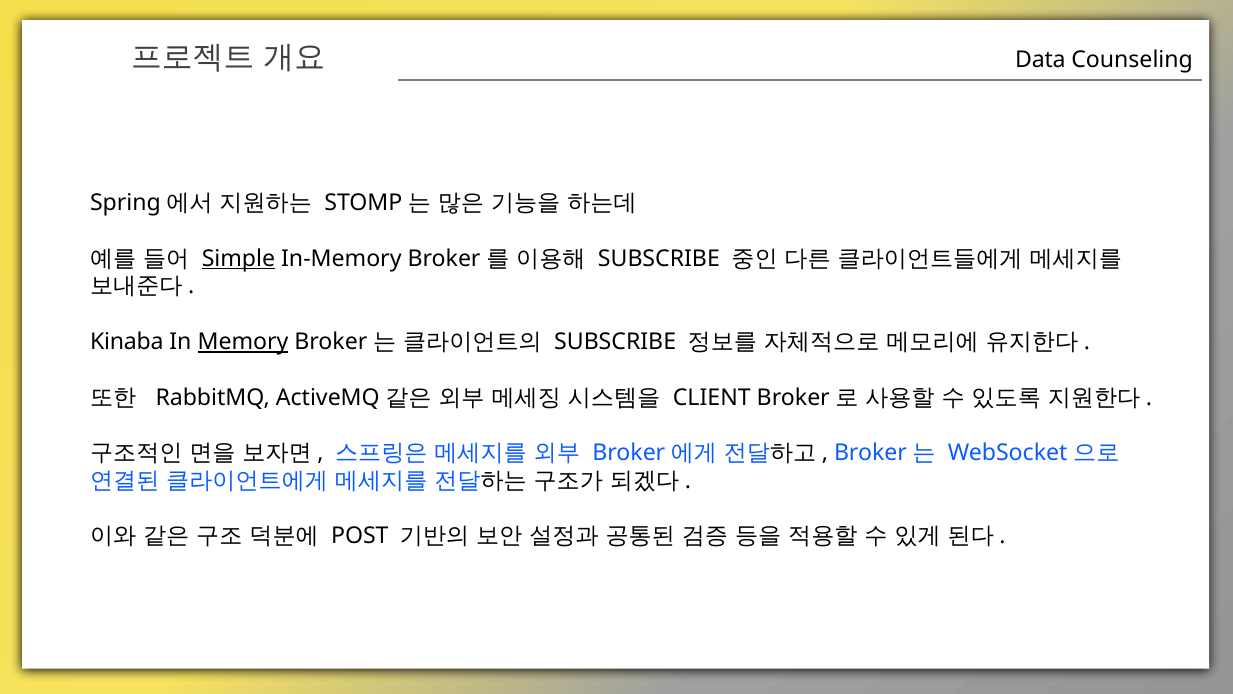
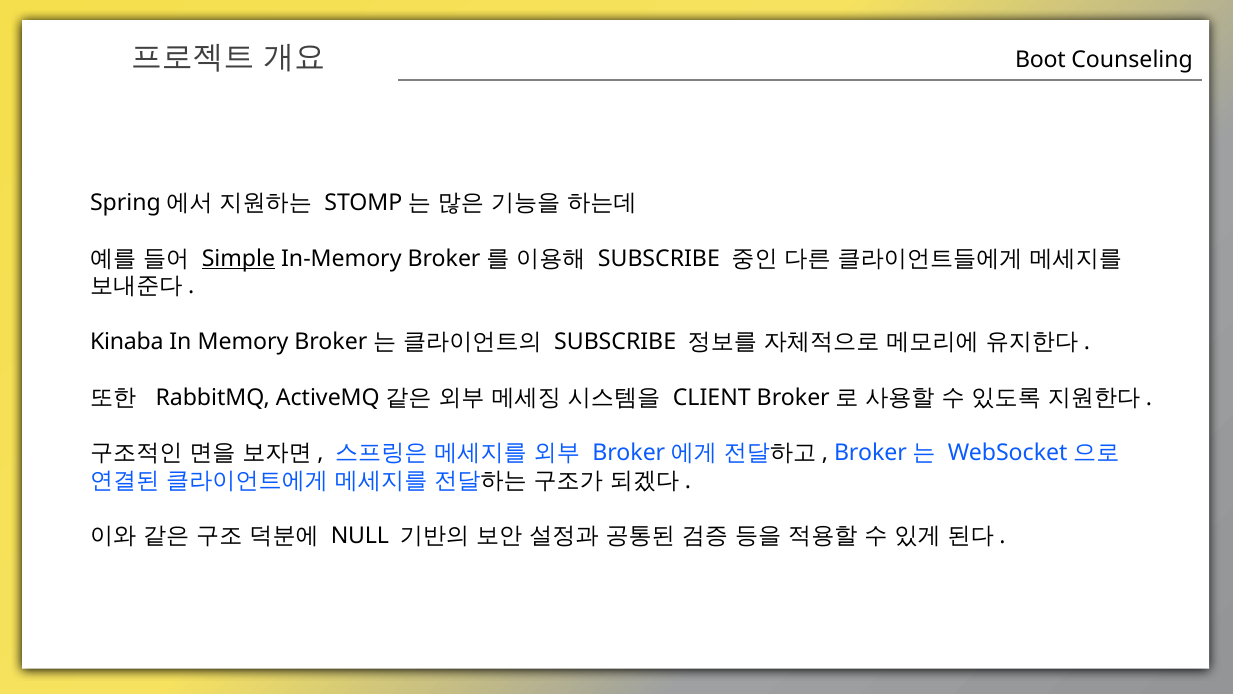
Data: Data -> Boot (1040, 60)
Memory underline: present -> none (243, 342)
POST: POST -> NULL (360, 536)
